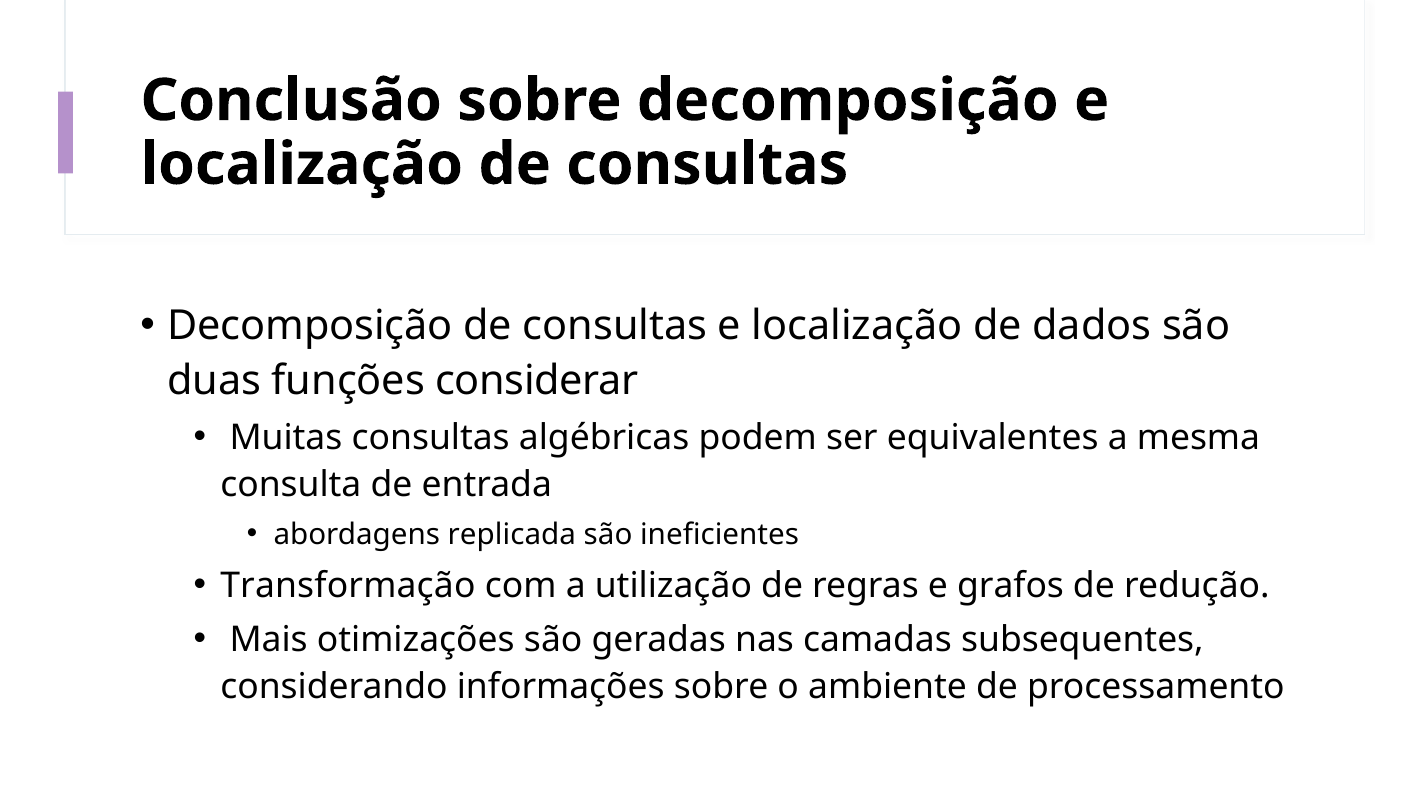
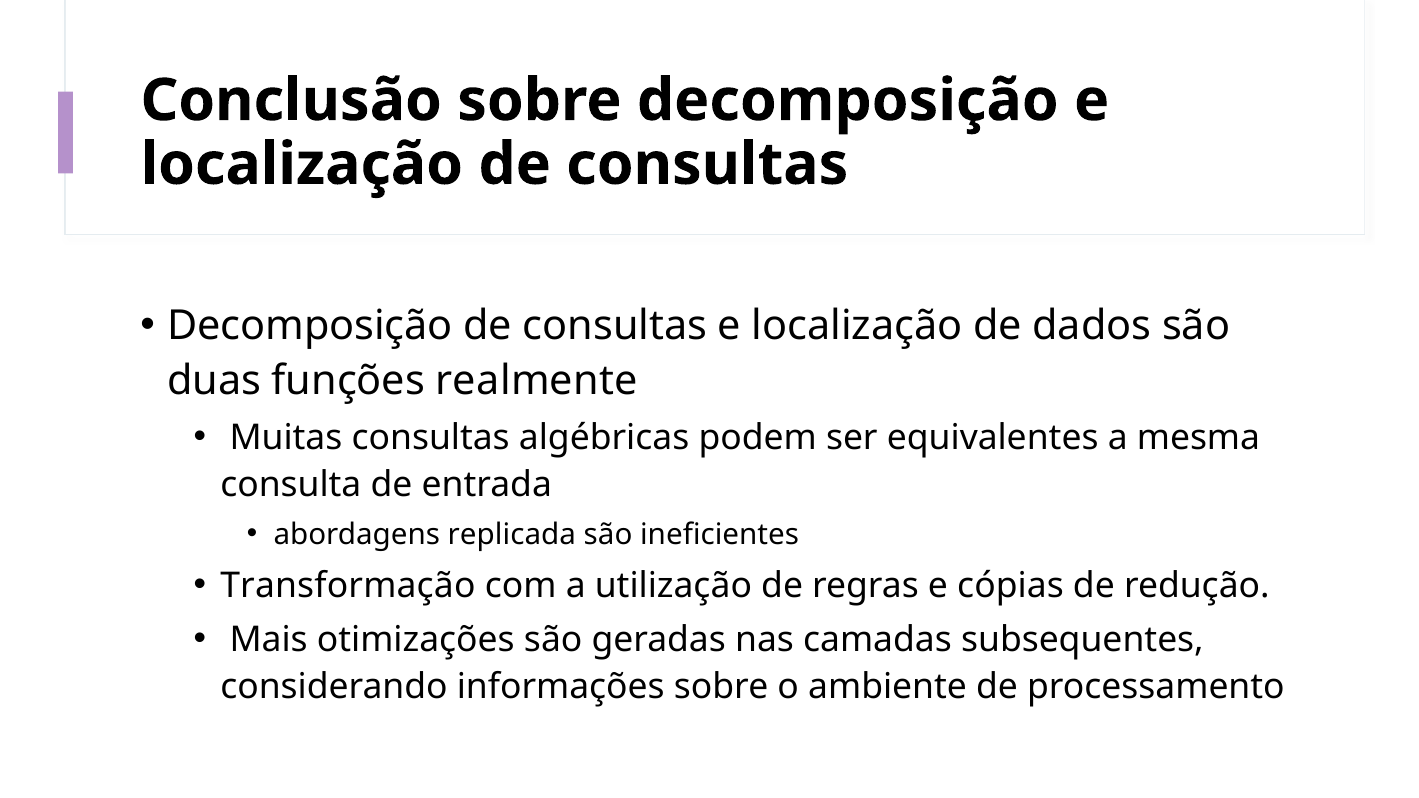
considerar: considerar -> realmente (537, 381)
grafos: grafos -> cópias (1011, 586)
